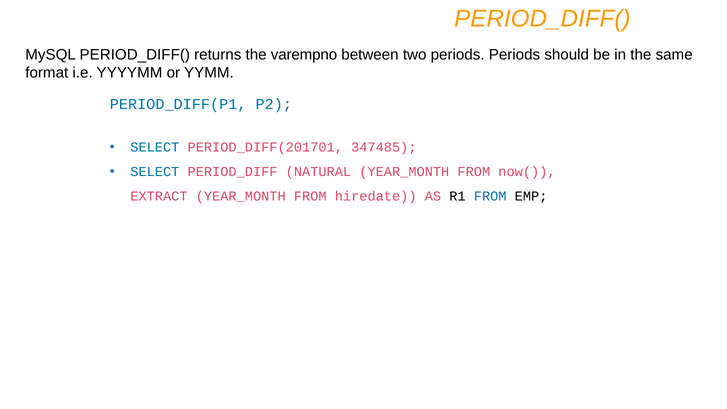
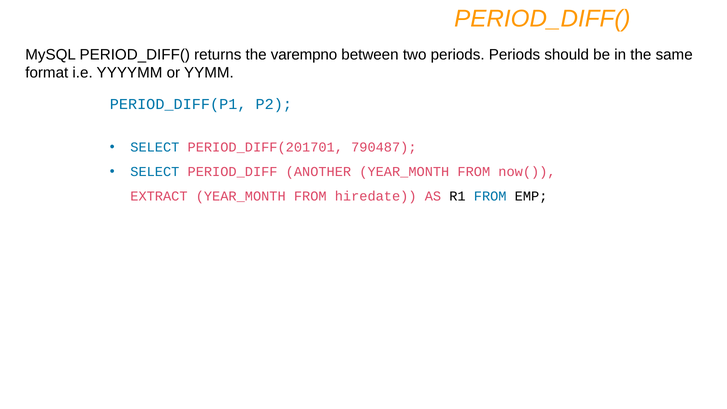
347485: 347485 -> 790487 (384, 147)
NATURAL: NATURAL -> ANOTHER (318, 172)
